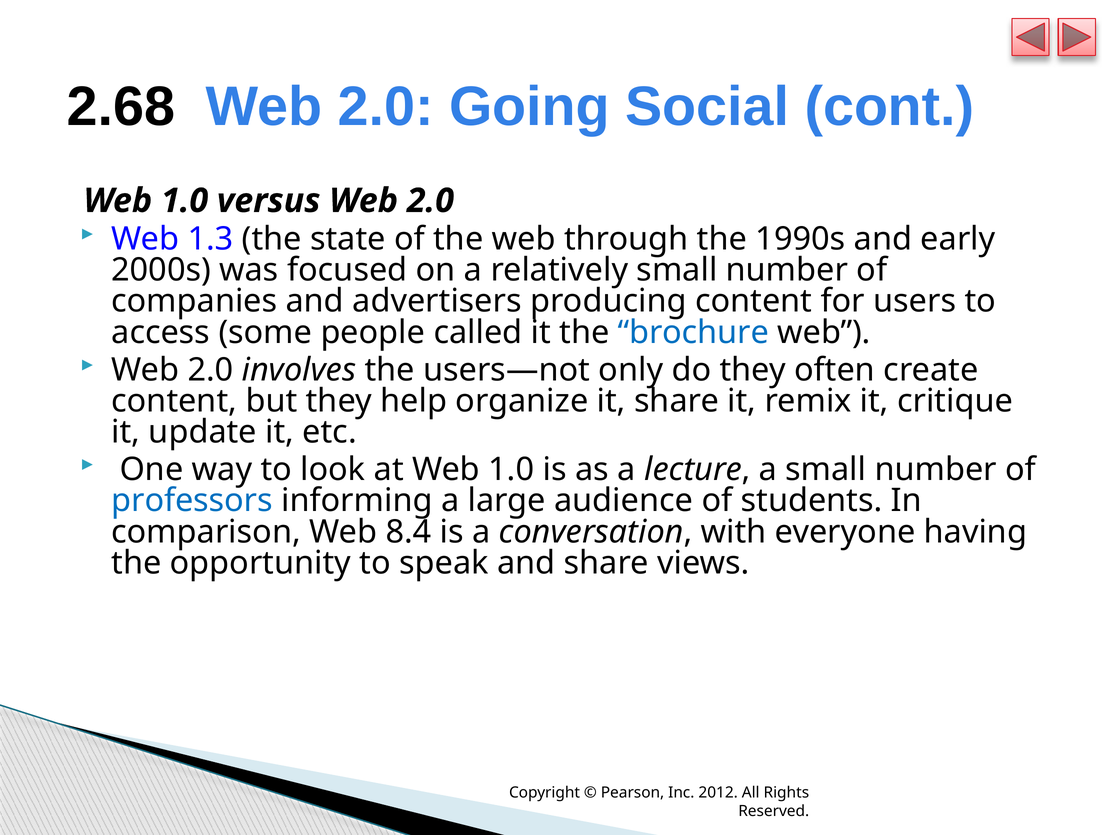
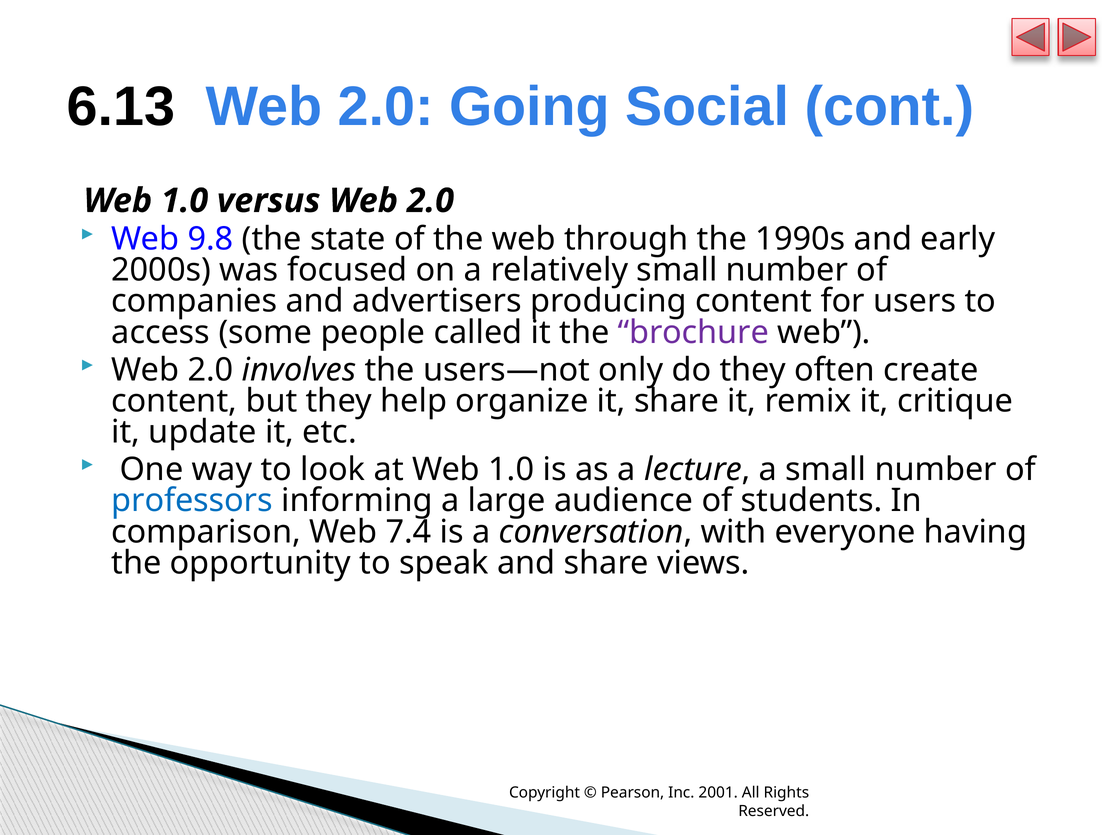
2.68: 2.68 -> 6.13 (121, 107)
1.3: 1.3 -> 9.8 (210, 239)
brochure colour: blue -> purple (693, 333)
8.4: 8.4 -> 7.4 (409, 532)
2012: 2012 -> 2001 (718, 793)
